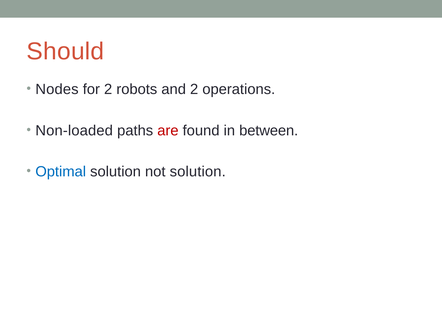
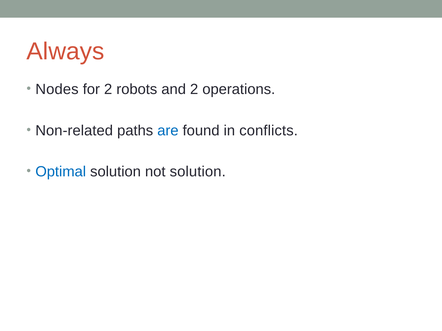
Should: Should -> Always (66, 51)
Non-loaded: Non-loaded -> Non-related (74, 131)
are colour: red -> blue (168, 131)
between: between -> conflicts (269, 131)
